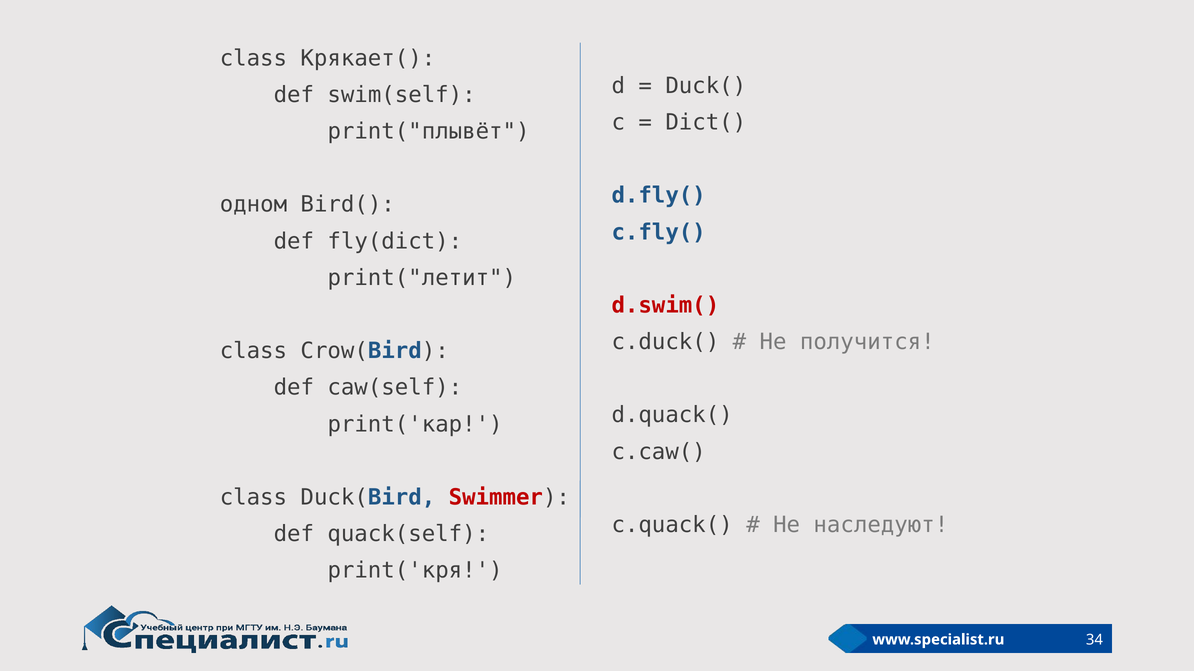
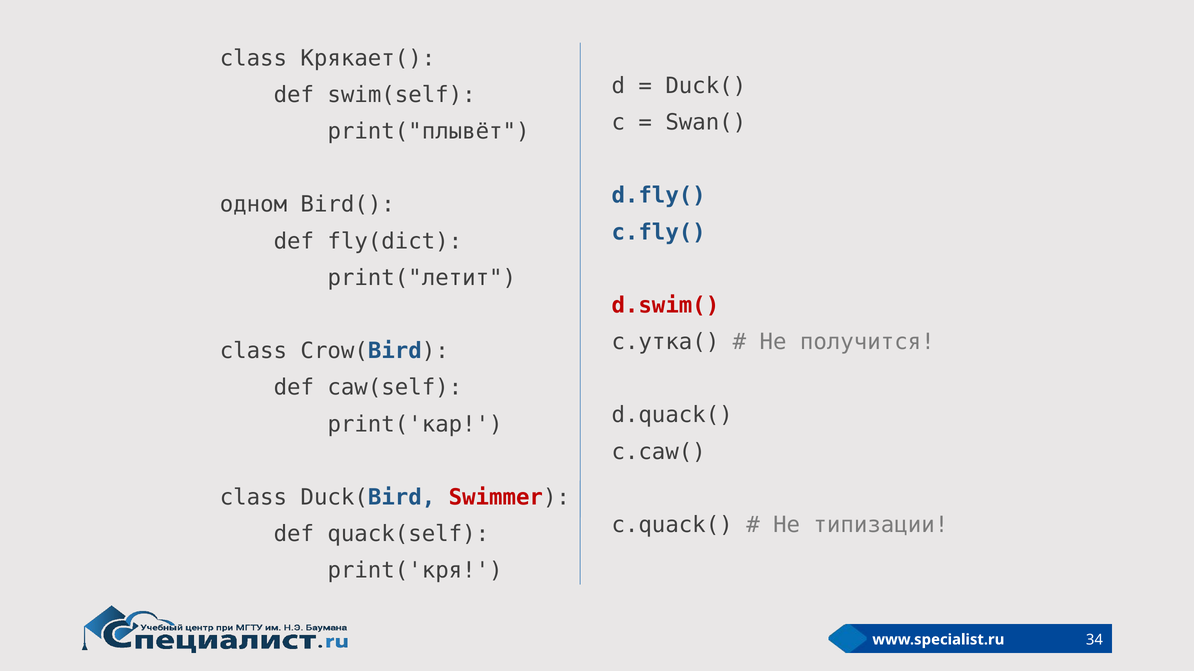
Dict(: Dict( -> Swan( (706, 123)
c.duck(: c.duck( -> c.утка( (665, 342)
наследуют: наследуют -> типизации (881, 525)
